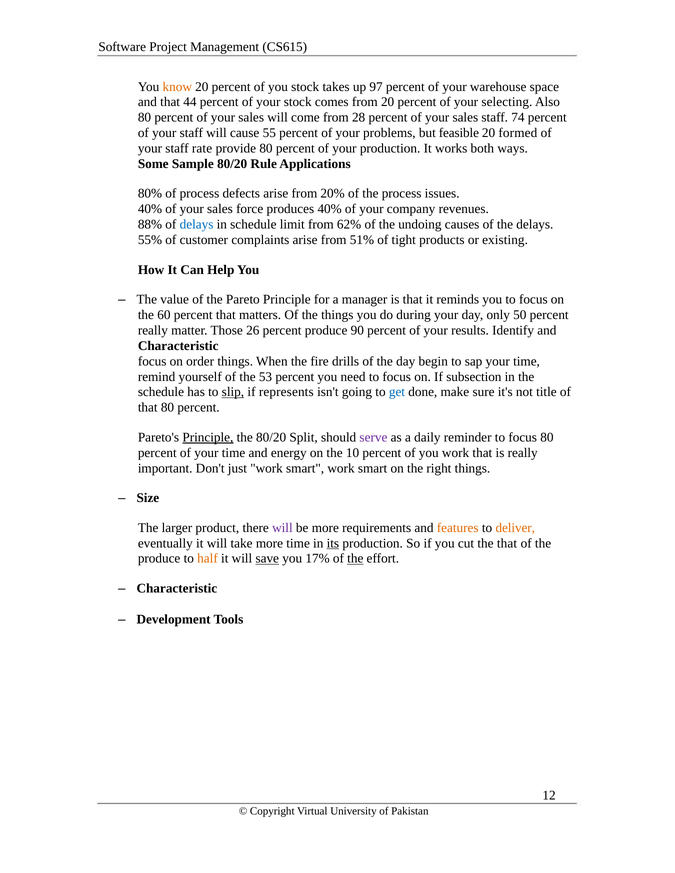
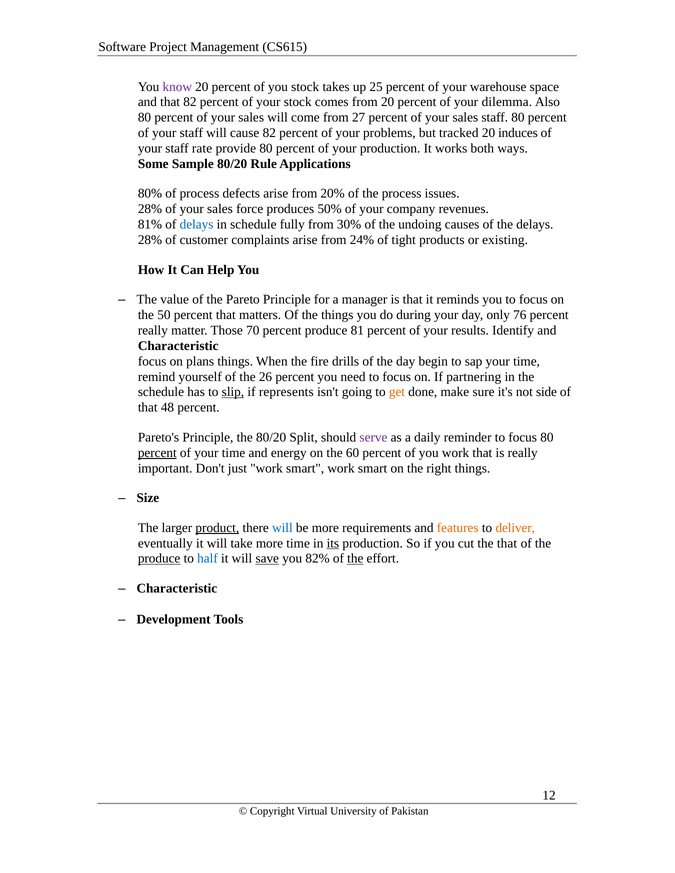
know colour: orange -> purple (177, 87)
97: 97 -> 25 (376, 87)
that 44: 44 -> 82 (190, 102)
selecting: selecting -> dilemma (507, 102)
28: 28 -> 27 (359, 118)
staff 74: 74 -> 80 (518, 118)
cause 55: 55 -> 82 (269, 133)
feasible: feasible -> tracked (459, 133)
formed: formed -> induces (518, 133)
40%: 40% -> 28% (150, 209)
produces 40%: 40% -> 50% (330, 209)
88%: 88% -> 81% (150, 225)
limit: limit -> fully (292, 225)
62%: 62% -> 30% (349, 225)
55%: 55% -> 28% (150, 240)
51%: 51% -> 24% (362, 240)
60: 60 -> 50 (164, 315)
50: 50 -> 76 (520, 315)
26: 26 -> 70 (253, 331)
90: 90 -> 81 (357, 331)
order: order -> plans (200, 361)
53: 53 -> 26 (265, 377)
subsection: subsection -> partnering (474, 377)
get colour: blue -> orange (397, 392)
title: title -> side (546, 392)
that 80: 80 -> 48 (167, 408)
Principle underline: present -> none (208, 438)
percent underline: none -> present (157, 453)
10: 10 -> 60 (353, 453)
product underline: none -> present (217, 528)
will colour: purple -> blue (282, 528)
produce underline: none -> present (159, 559)
half colour: orange -> blue (207, 559)
17%: 17% -> 82% (318, 559)
